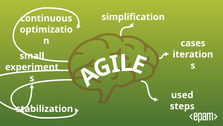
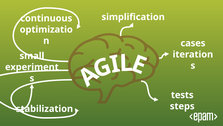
used: used -> tests (182, 95)
